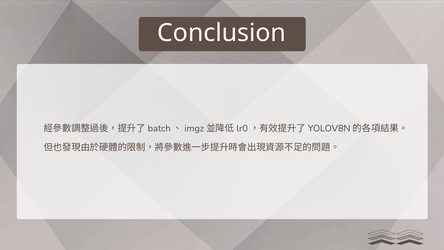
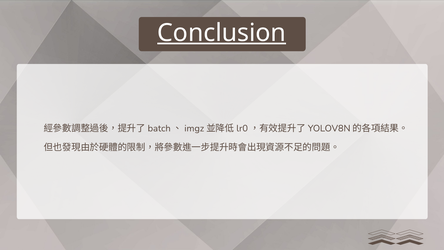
Conclusion underline: none -> present (222, 33)
